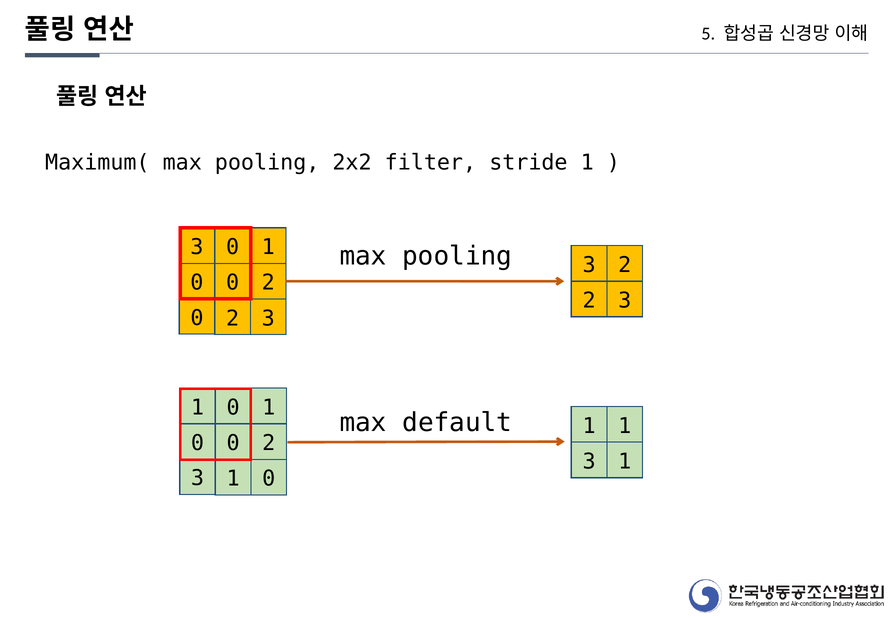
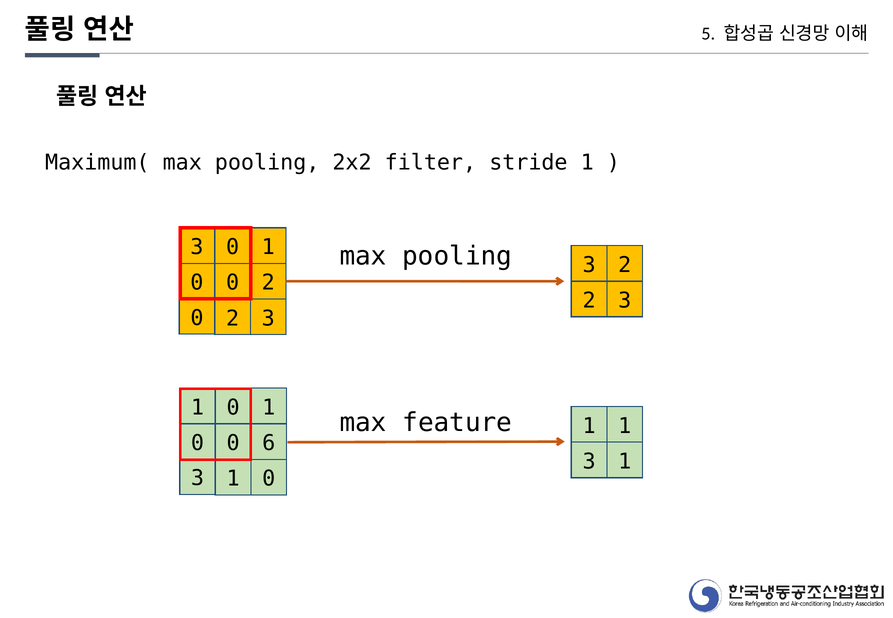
default: default -> feature (457, 423)
2: 2 -> 6 (269, 443)
